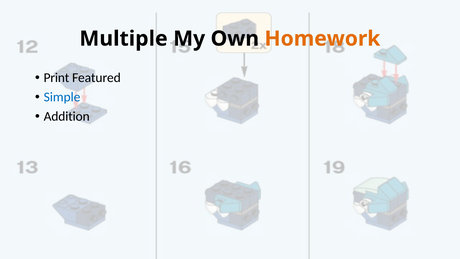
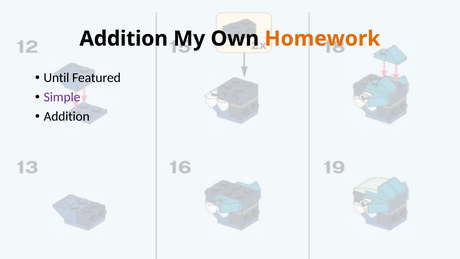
Multiple: Multiple -> Addition (124, 39)
Print: Print -> Until (56, 78)
Simple colour: blue -> purple (62, 97)
